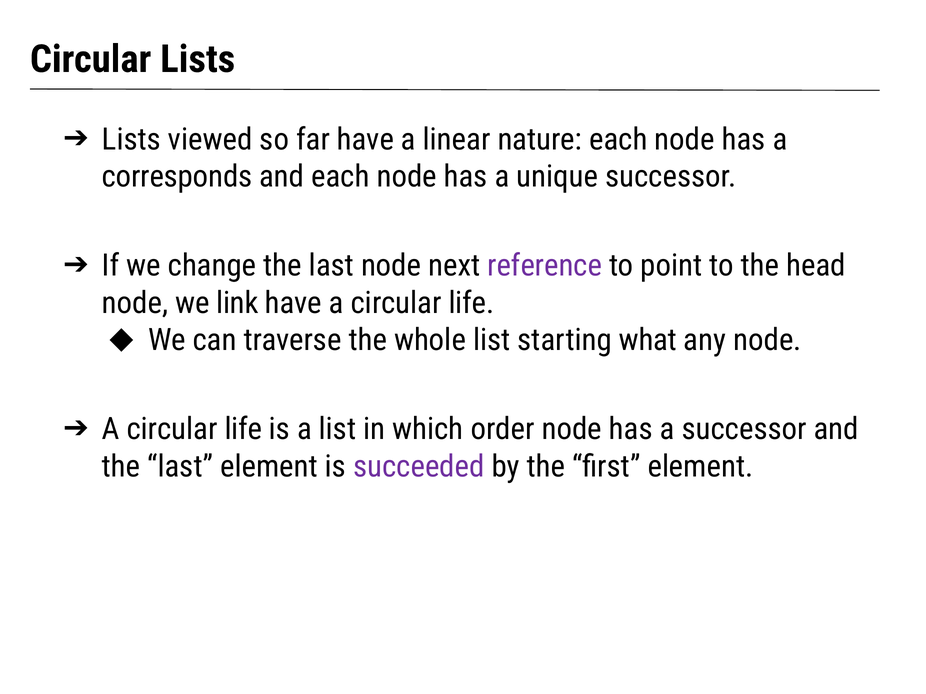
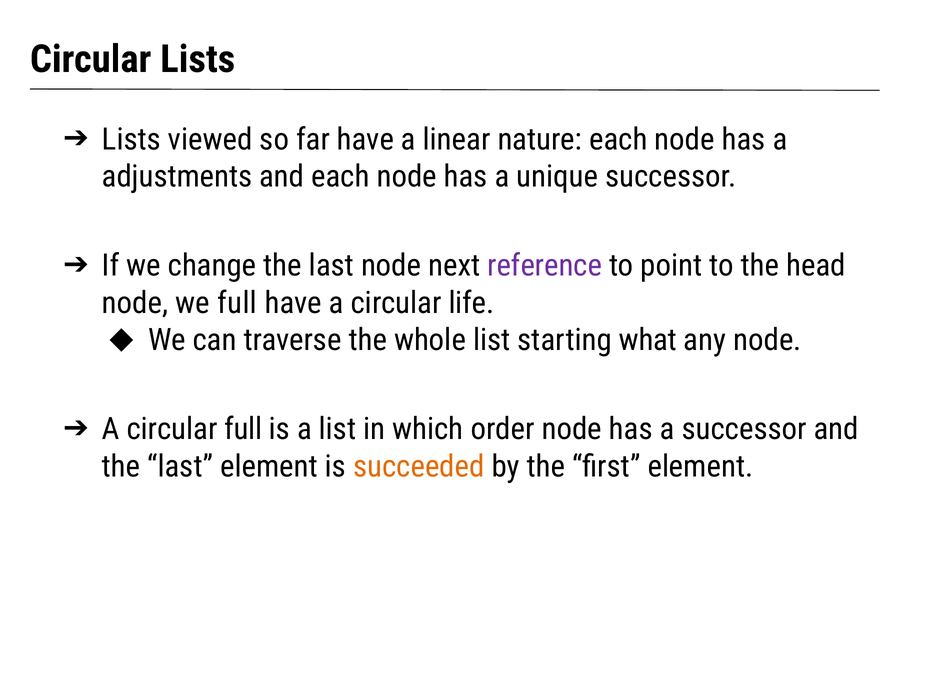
corresponds: corresponds -> adjustments (177, 176)
we link: link -> full (237, 303)
life: life -> full (243, 430)
succeeded colour: purple -> orange (419, 467)
